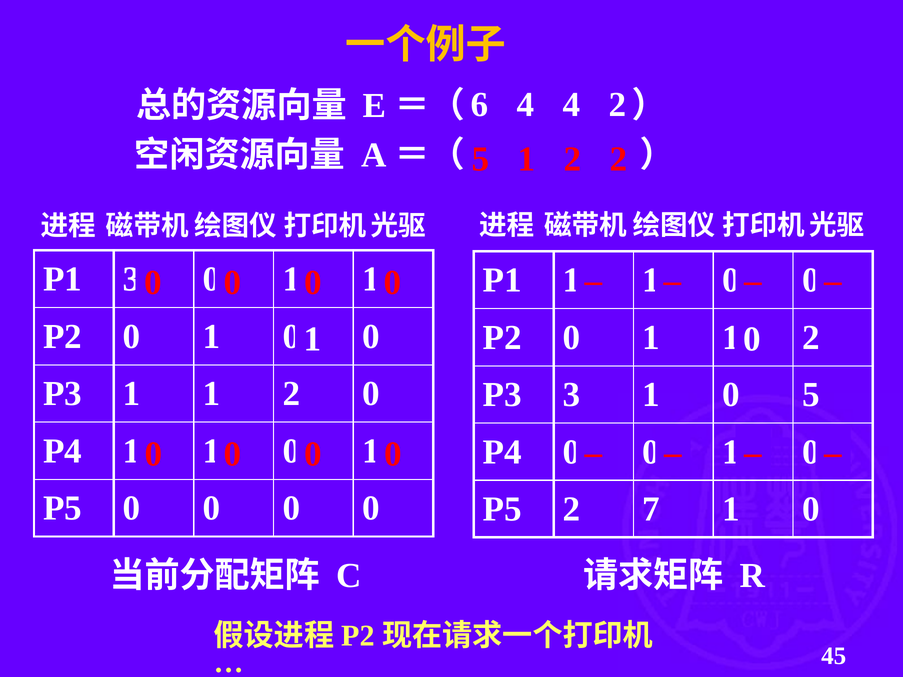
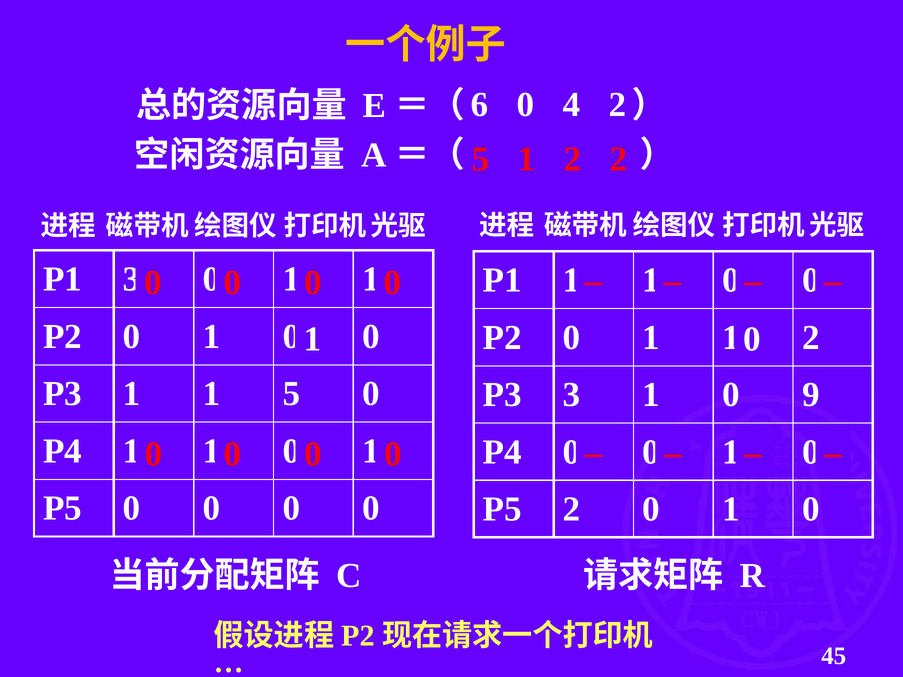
6 4: 4 -> 0 (525, 105)
P3 1 1 2: 2 -> 5 (291, 394)
0 5: 5 -> 9 (811, 395)
P5 2 7: 7 -> 0 (651, 509)
